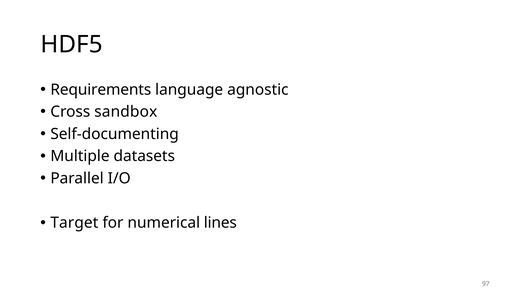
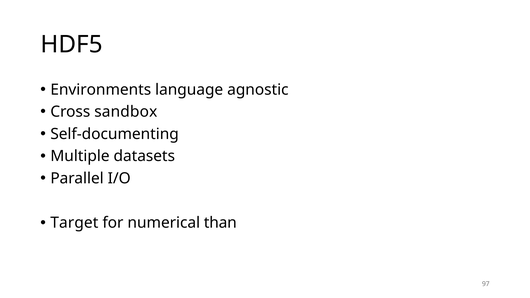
Requirements: Requirements -> Environments (101, 90)
lines: lines -> than (220, 223)
